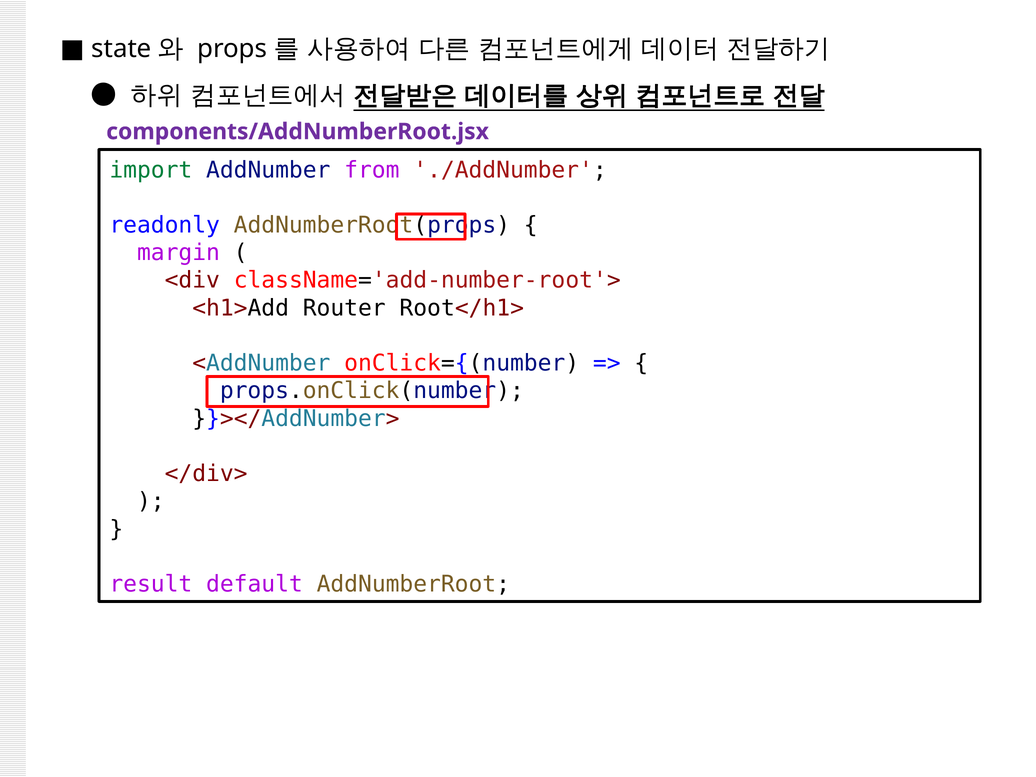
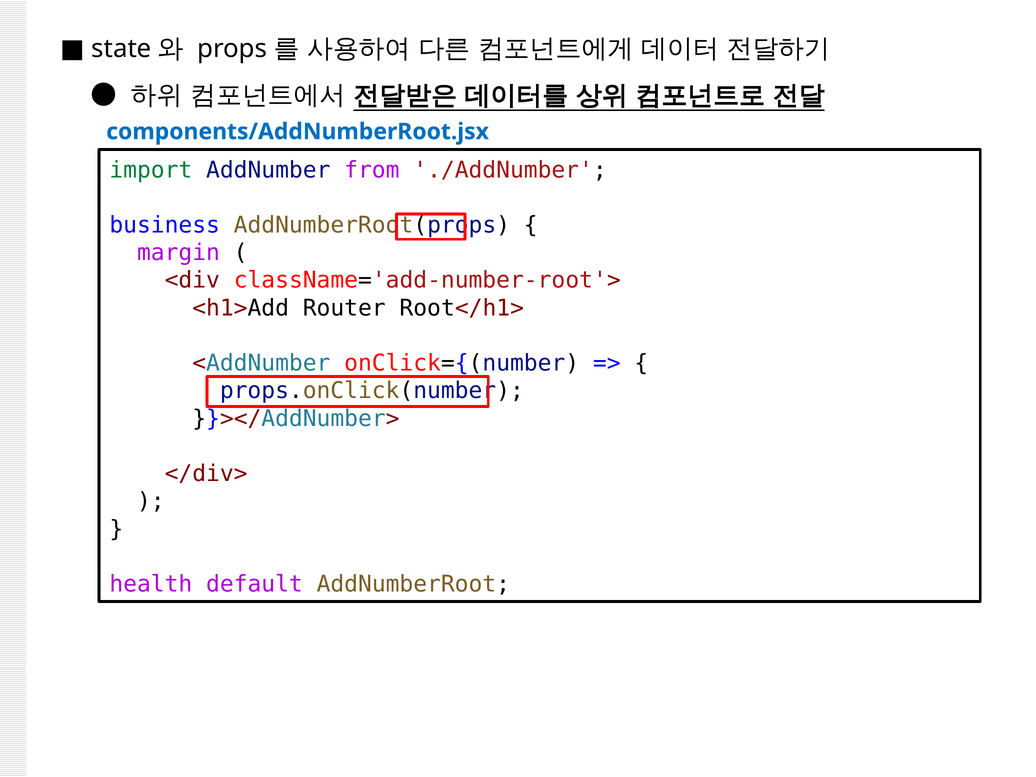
components/AddNumberRoot.jsx colour: purple -> blue (298, 132)
readonly: readonly -> business (165, 225)
result: result -> health (151, 584)
